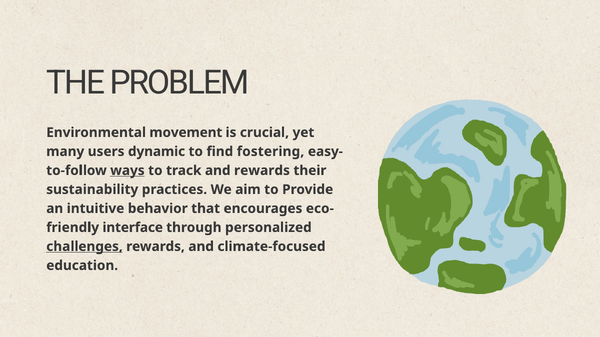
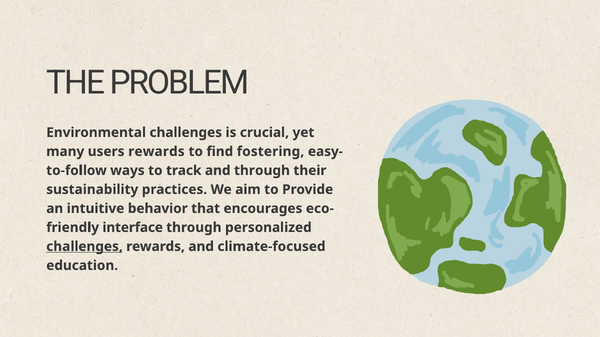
Environmental movement: movement -> challenges (186, 133)
users dynamic: dynamic -> rewards (156, 152)
ways underline: present -> none (127, 171)
and rewards: rewards -> through (262, 171)
